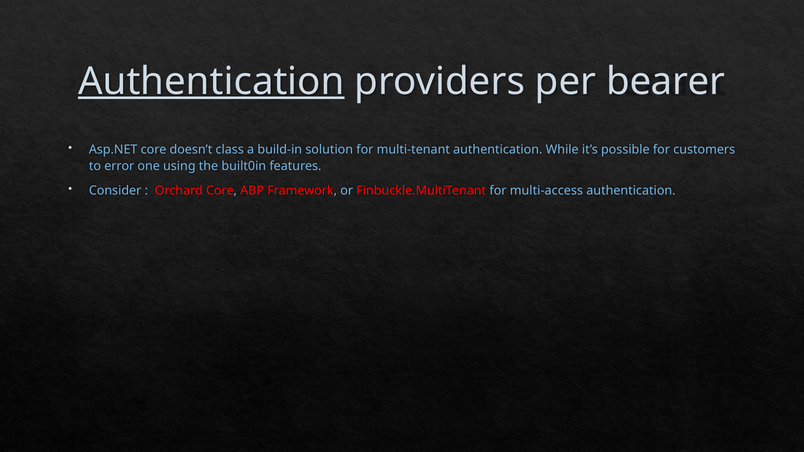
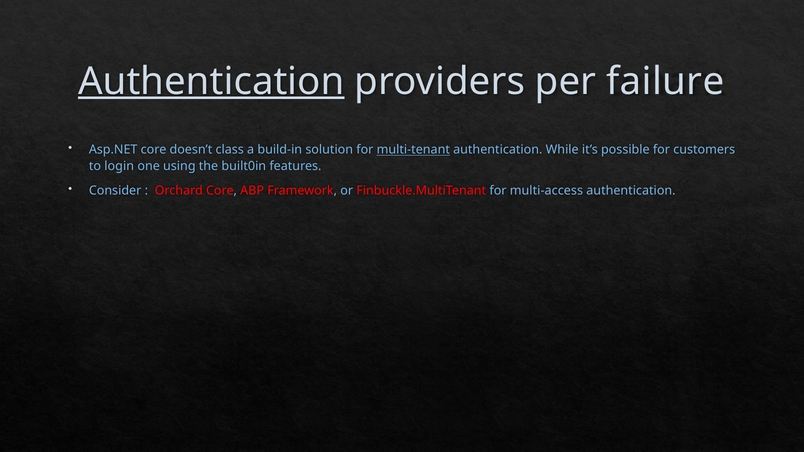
bearer: bearer -> failure (665, 81)
multi-tenant underline: none -> present (413, 150)
error: error -> login (119, 166)
